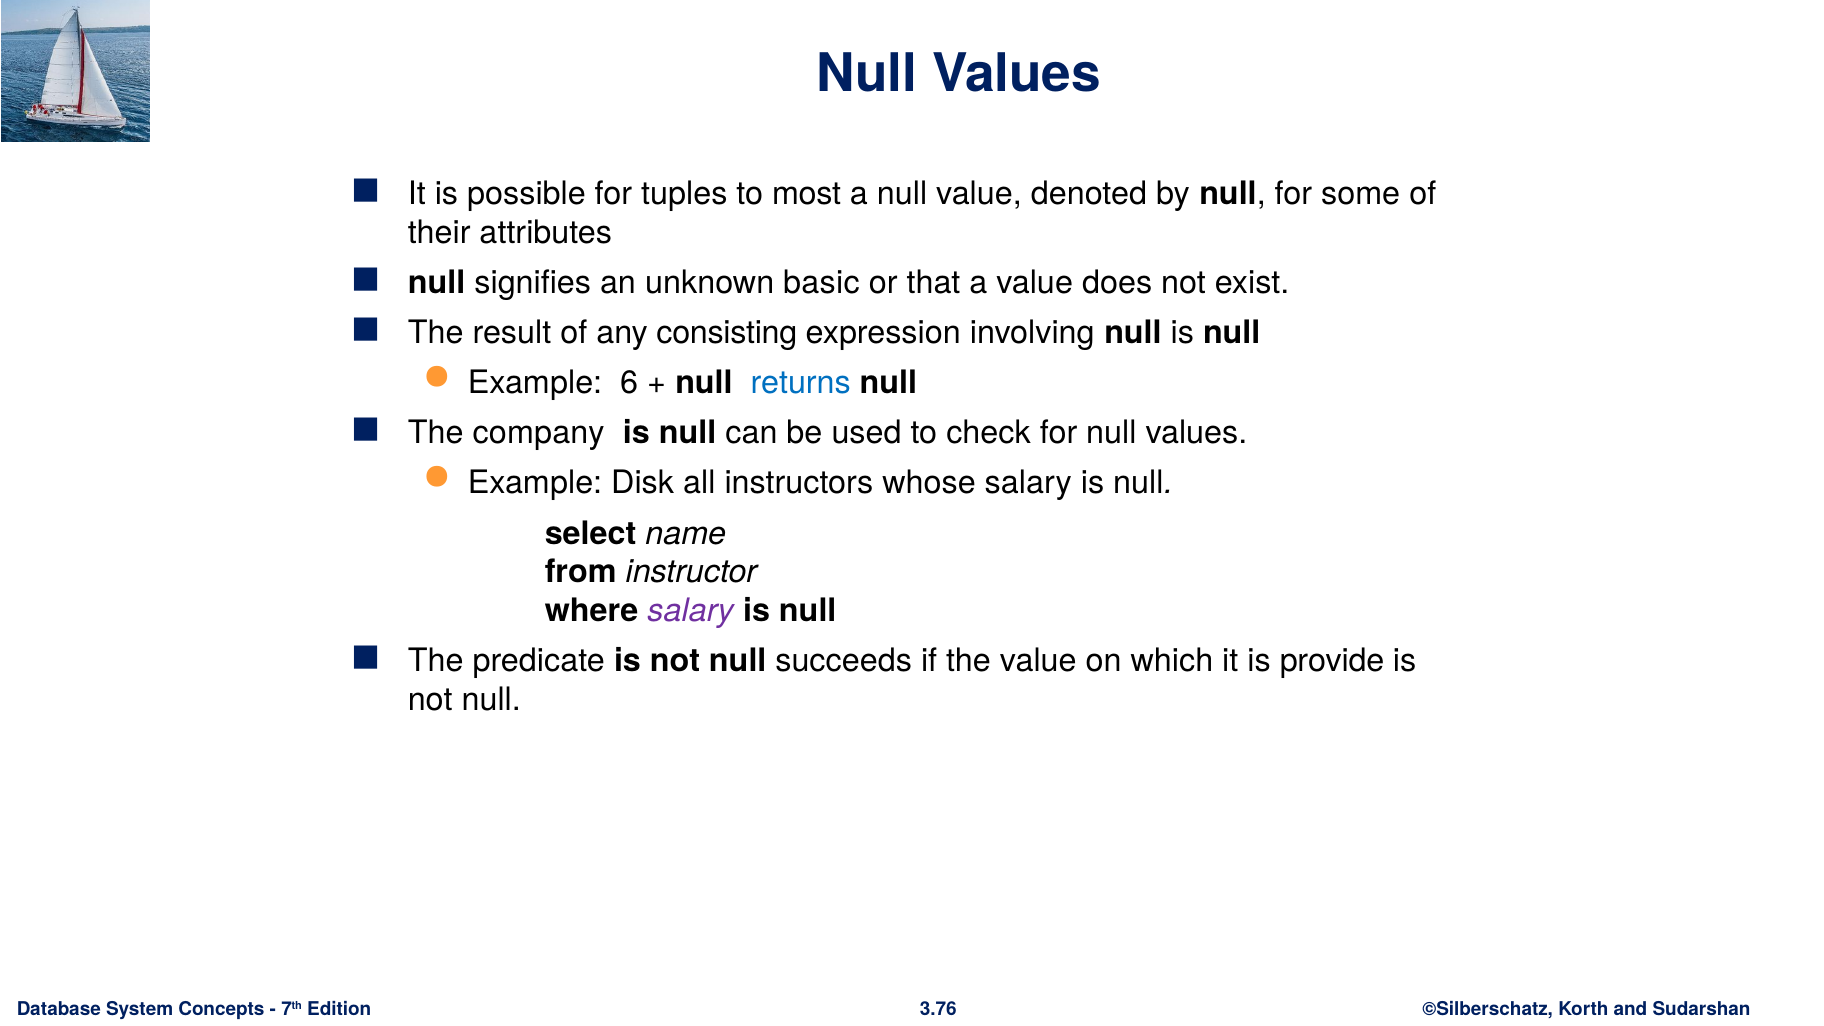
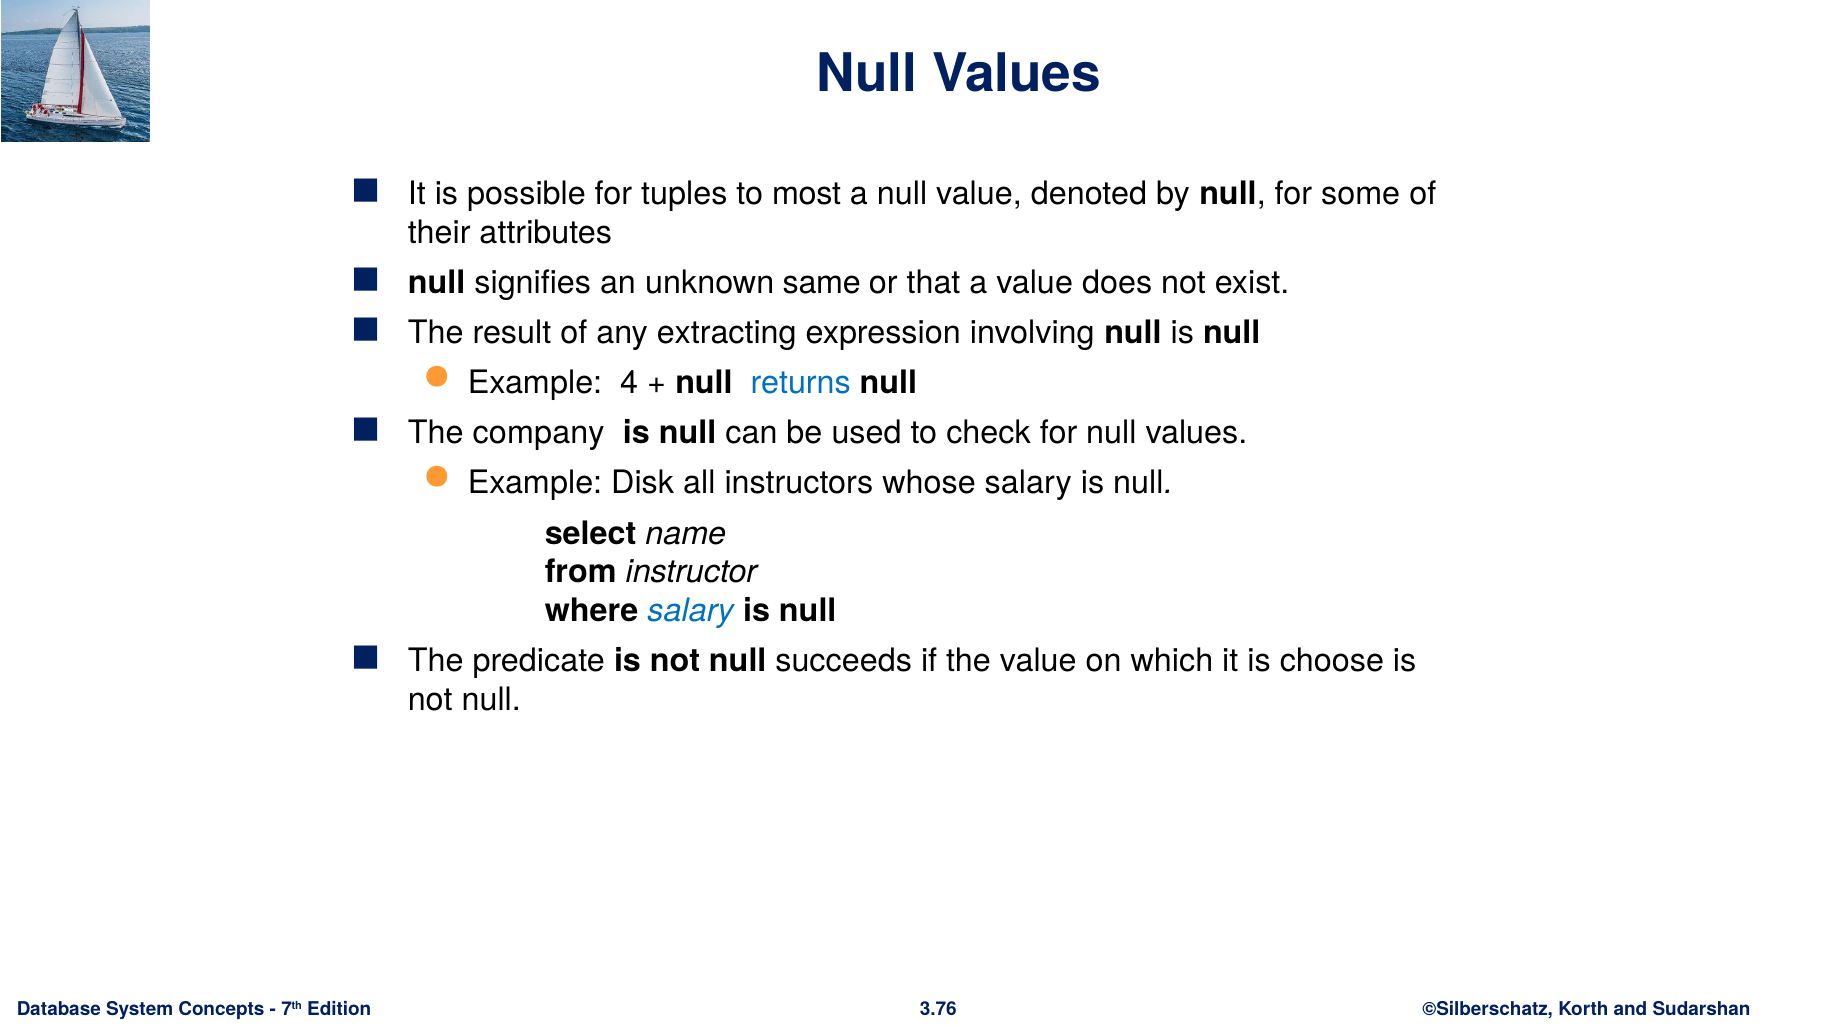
basic: basic -> same (822, 283)
consisting: consisting -> extracting (727, 333)
6: 6 -> 4 (629, 383)
salary colour: purple -> blue (691, 611)
provide: provide -> choose (1332, 661)
